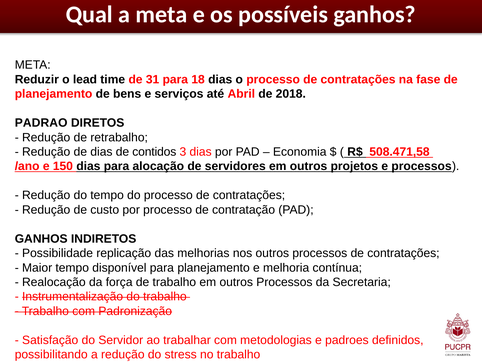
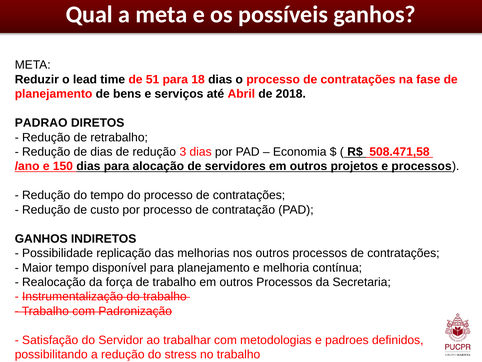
31: 31 -> 51 (153, 79)
de contidos: contidos -> redução (154, 152)
